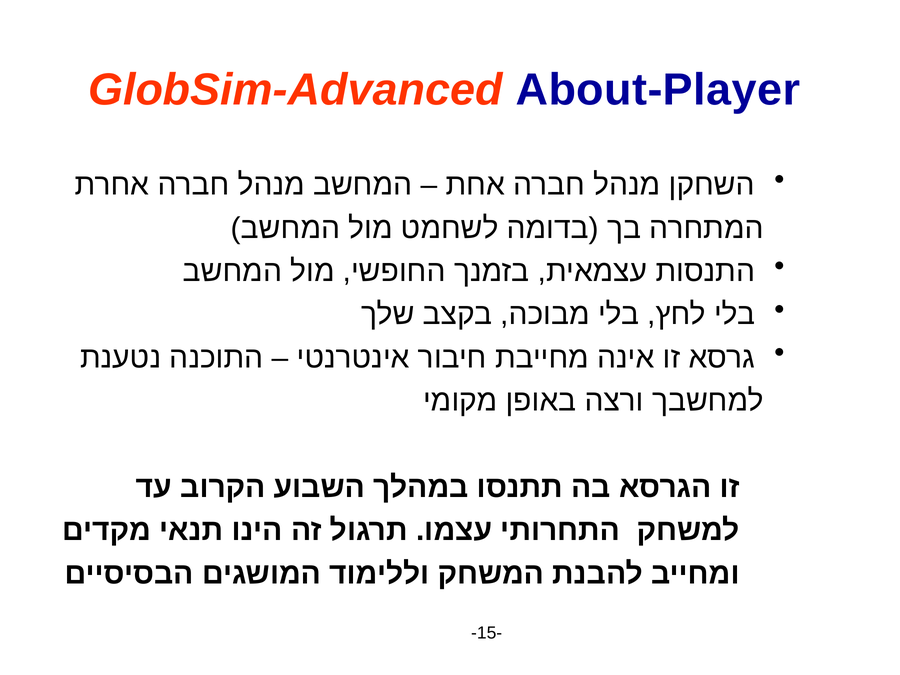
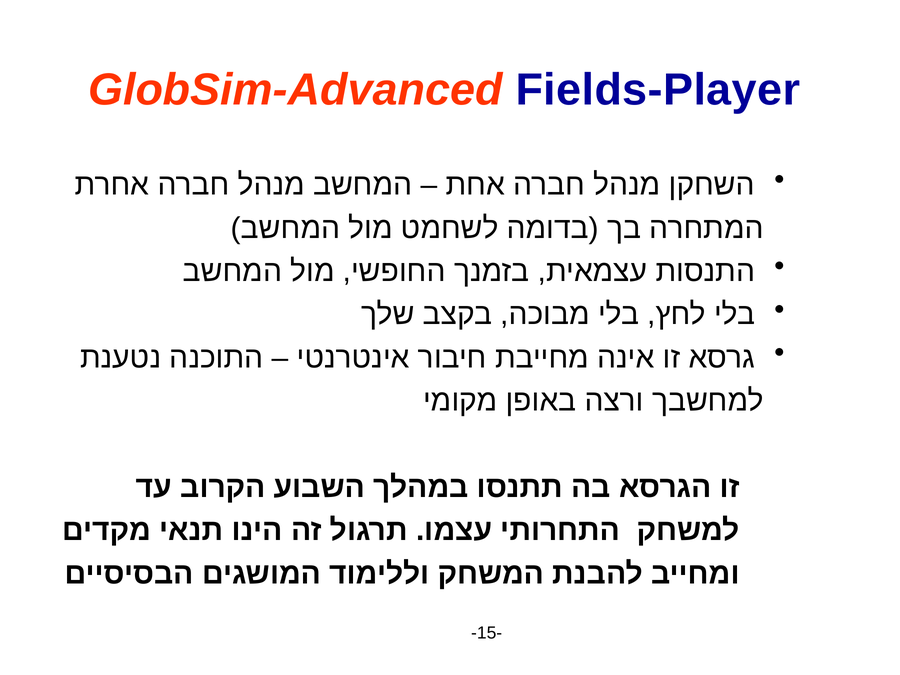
About-Player: About-Player -> Fields-Player (658, 90)
